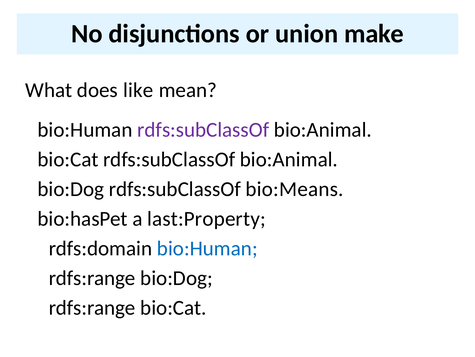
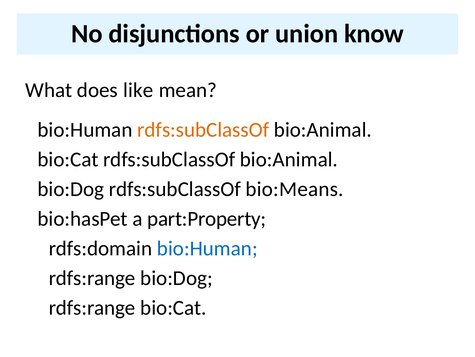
make: make -> know (374, 34)
rdfs:subClassOf colour: purple -> orange (203, 130)
last:Property: last:Property -> part:Property (207, 218)
